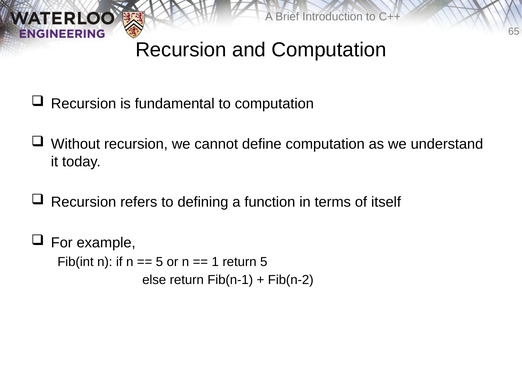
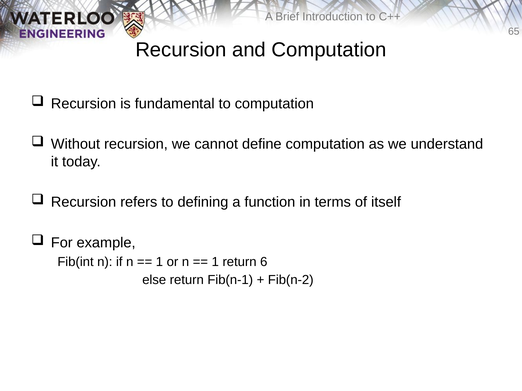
5: 5 -> 1 (159, 262)
return 5: 5 -> 6 (264, 262)
